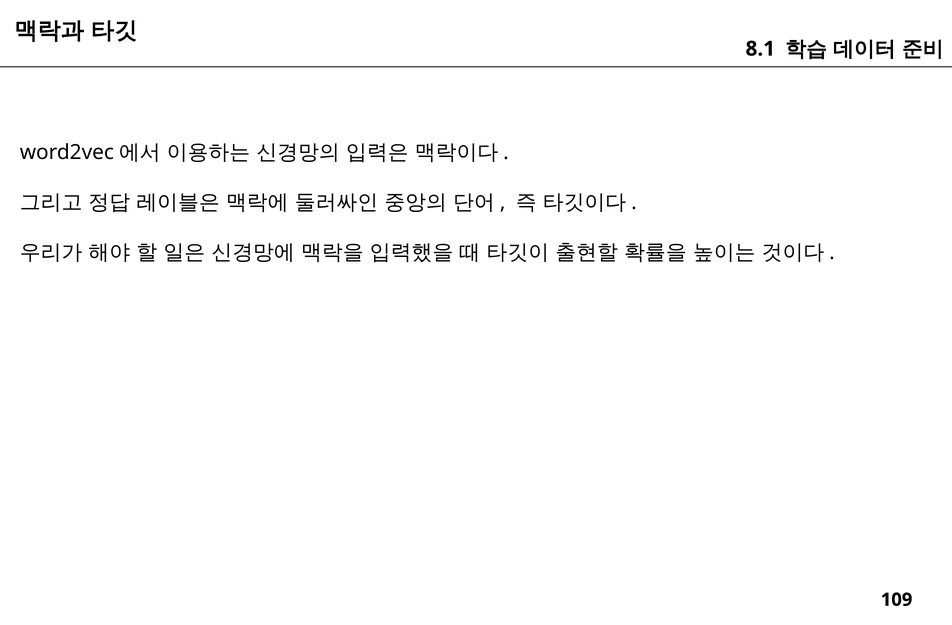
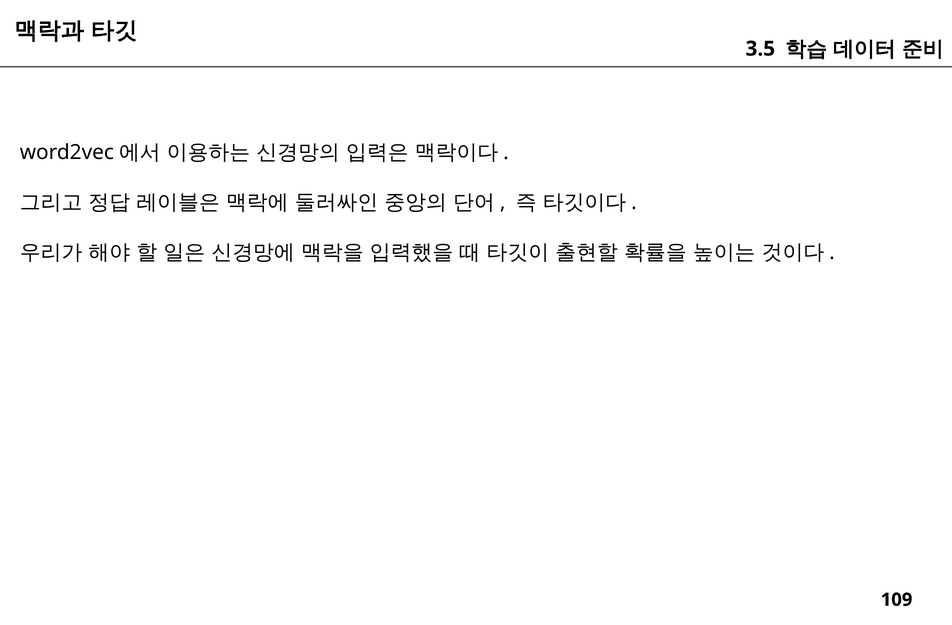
8.1: 8.1 -> 3.5 (760, 49)
